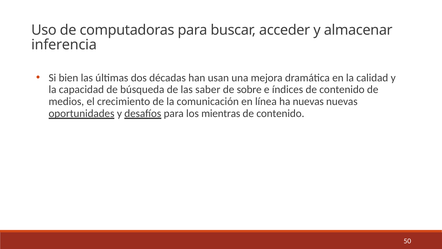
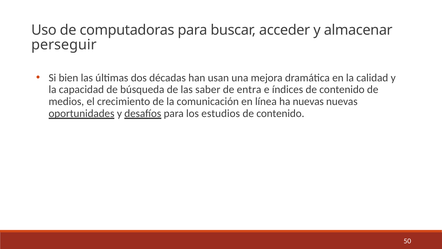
inferencia: inferencia -> perseguir (64, 45)
sobre: sobre -> entra (249, 90)
mientras: mientras -> estudios (221, 113)
